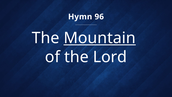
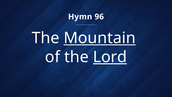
Lord underline: none -> present (110, 57)
